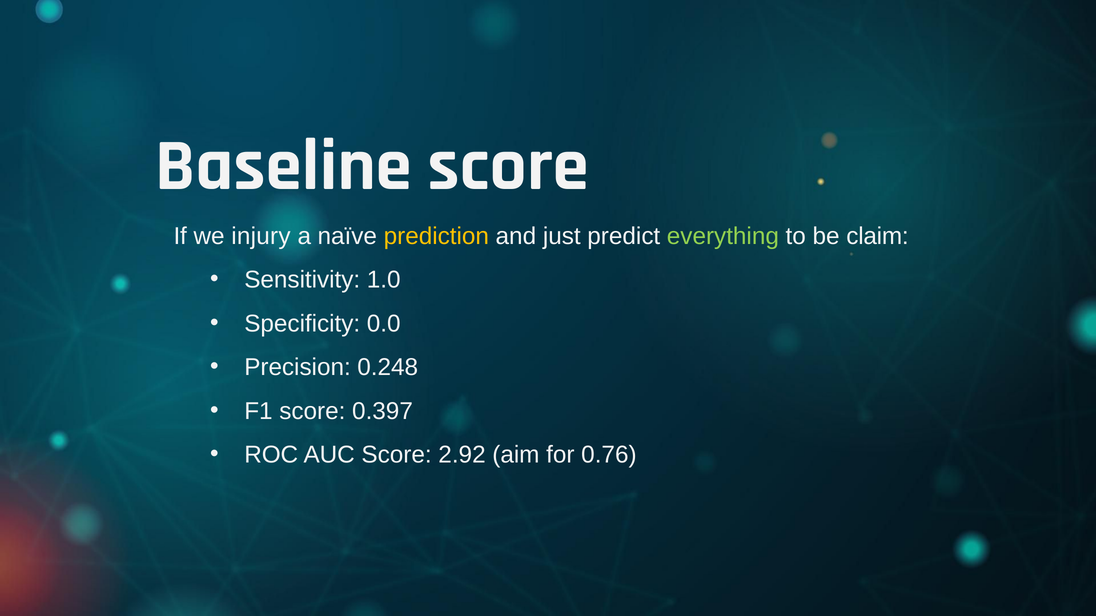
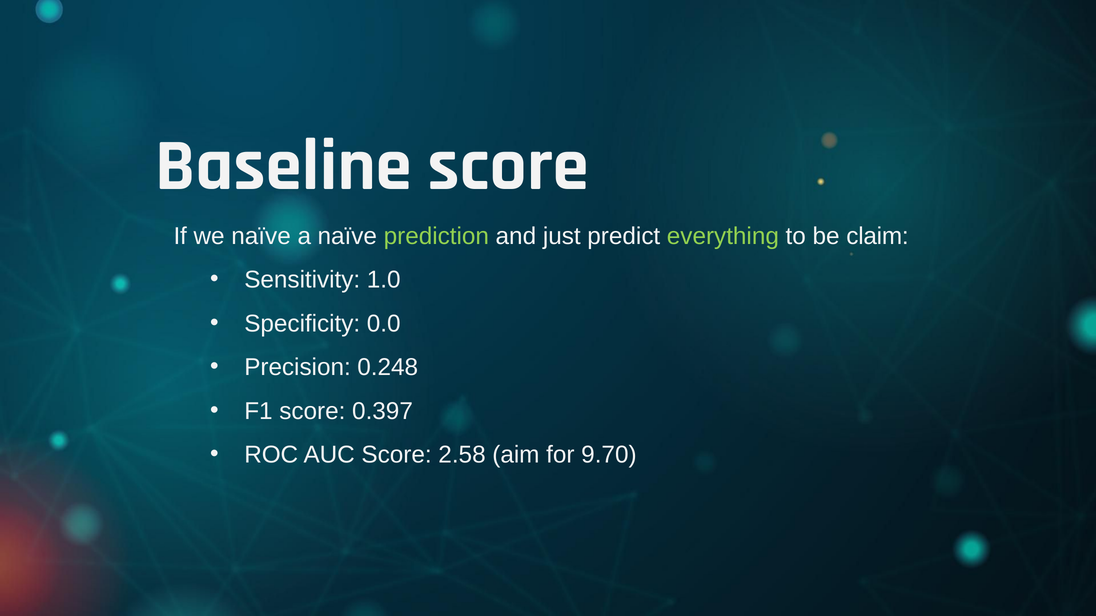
we injury: injury -> naïve (261, 236)
prediction colour: yellow -> light green (436, 236)
2.92: 2.92 -> 2.58 (462, 455)
0.76: 0.76 -> 9.70 (609, 455)
